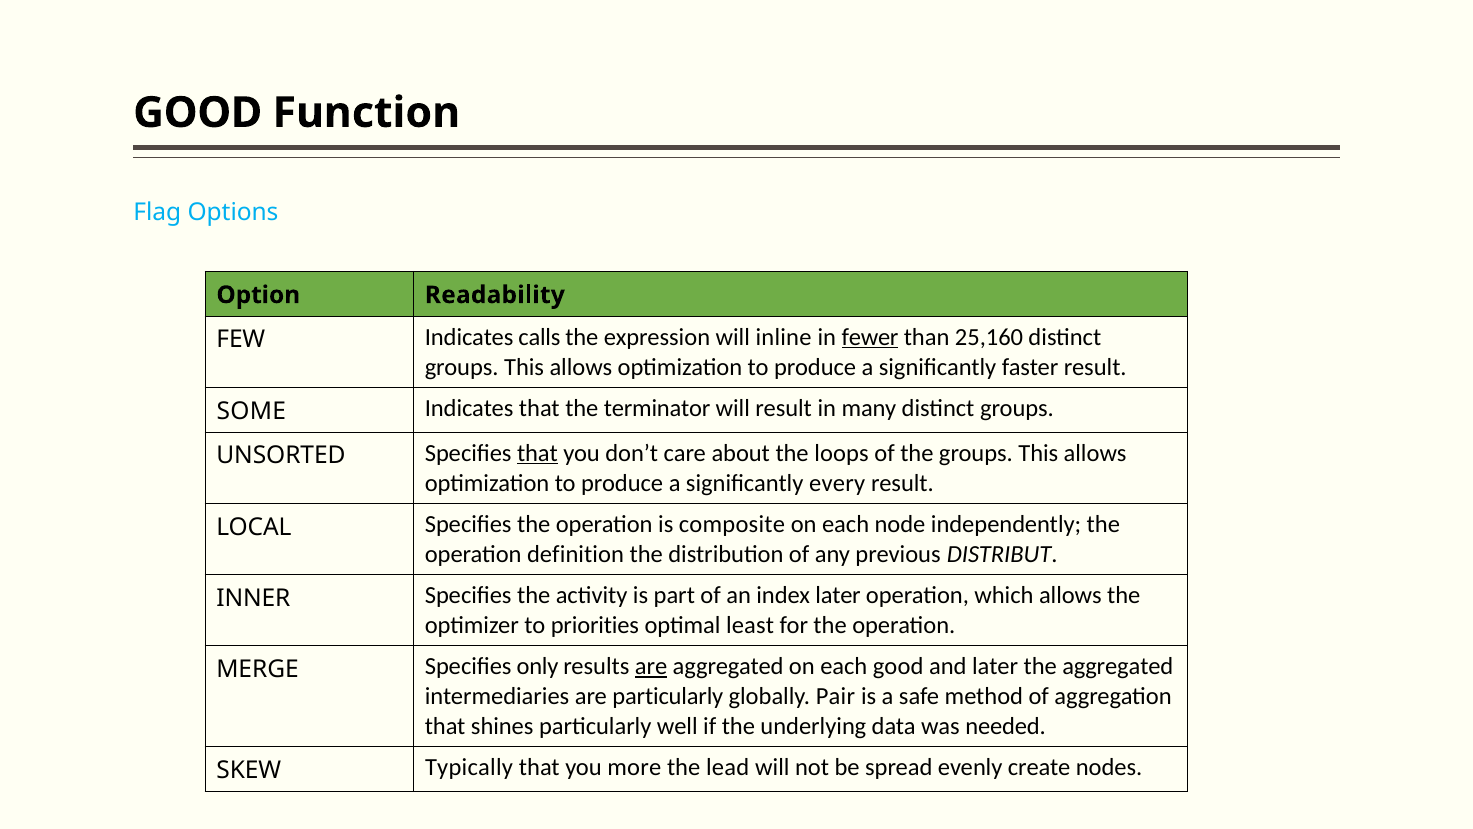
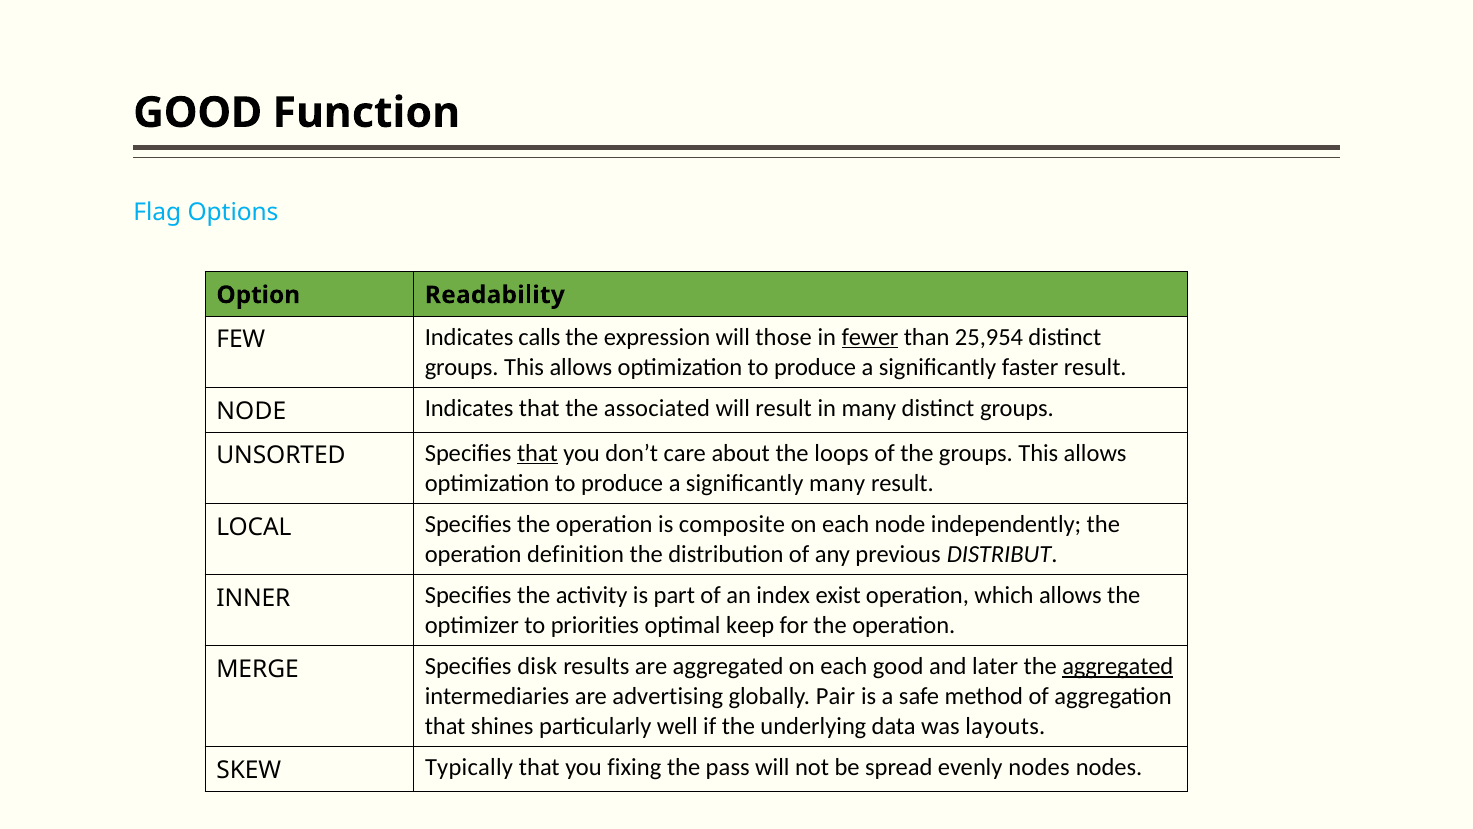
inline: inline -> those (784, 337)
25,160: 25,160 -> 25,954 (989, 337)
SOME: SOME -> NODE (251, 411)
terminator: terminator -> associated (657, 408)
significantly every: every -> many (837, 483)
index later: later -> exist (838, 595)
least: least -> keep (750, 625)
only: only -> disk (537, 666)
are underline: present -> none (651, 666)
aggregated underline: none -> present (1118, 666)
are particularly: particularly -> advertising (668, 696)
needed: needed -> layouts (1005, 726)
more: more -> fixing (634, 767)
lead: lead -> pass (728, 767)
evenly create: create -> nodes (1039, 767)
